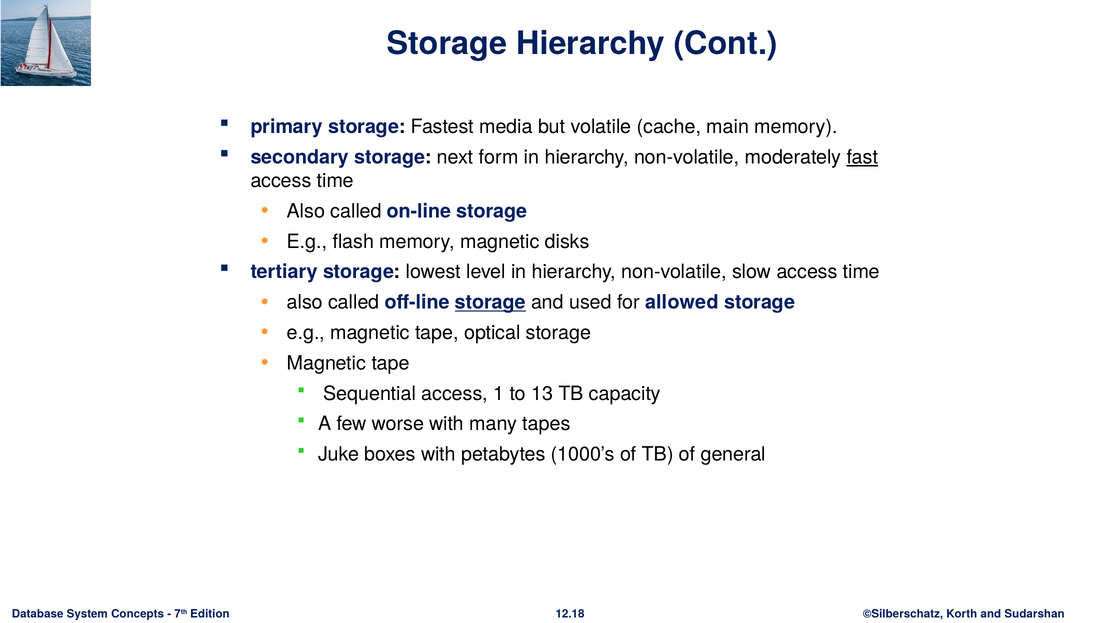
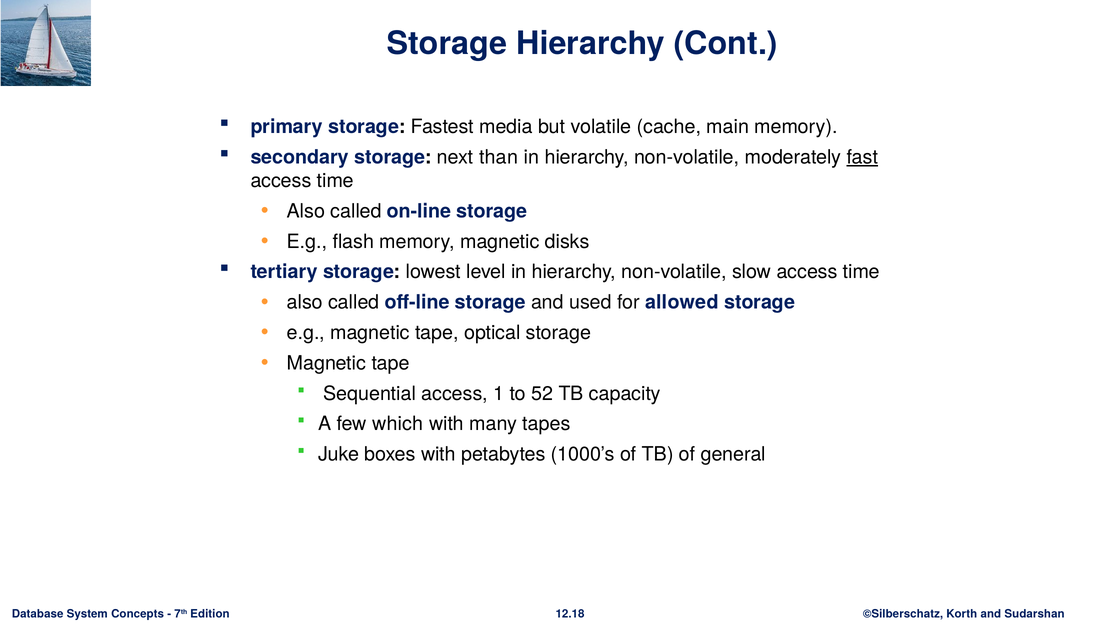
form: form -> than (499, 157)
storage underline: present -> none (490, 303)
13: 13 -> 52 (542, 394)
worse: worse -> which (398, 424)
